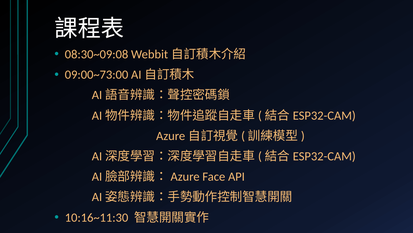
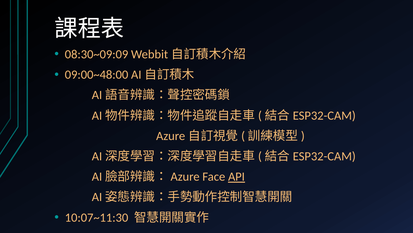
08:30~09:08: 08:30~09:08 -> 08:30~09:09 (97, 54)
09:00~73:00: 09:00~73:00 -> 09:00~48:00 (97, 75)
API underline: none -> present (236, 176)
10:16~11:30: 10:16~11:30 -> 10:07~11:30 (97, 217)
